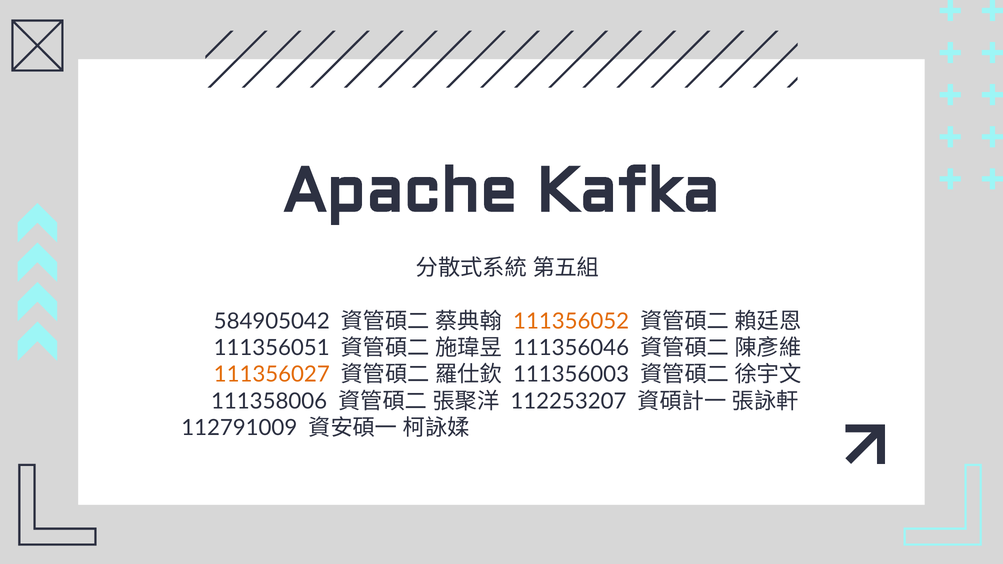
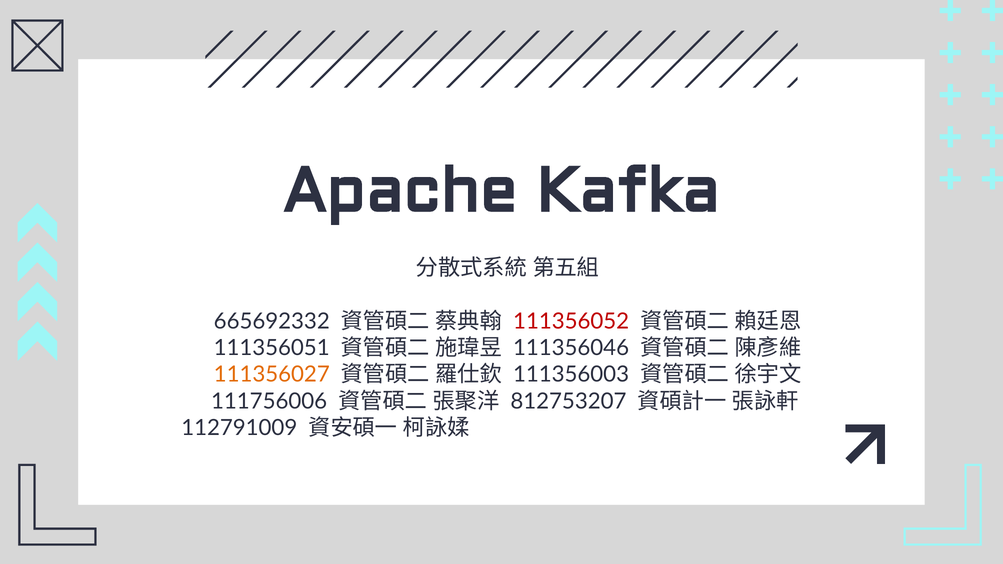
584905042: 584905042 -> 665692332 (272, 321)
111356052 colour: orange -> red (571, 321)
111358006: 111358006 -> 111756006 (269, 402)
112253207: 112253207 -> 812753207 (568, 402)
